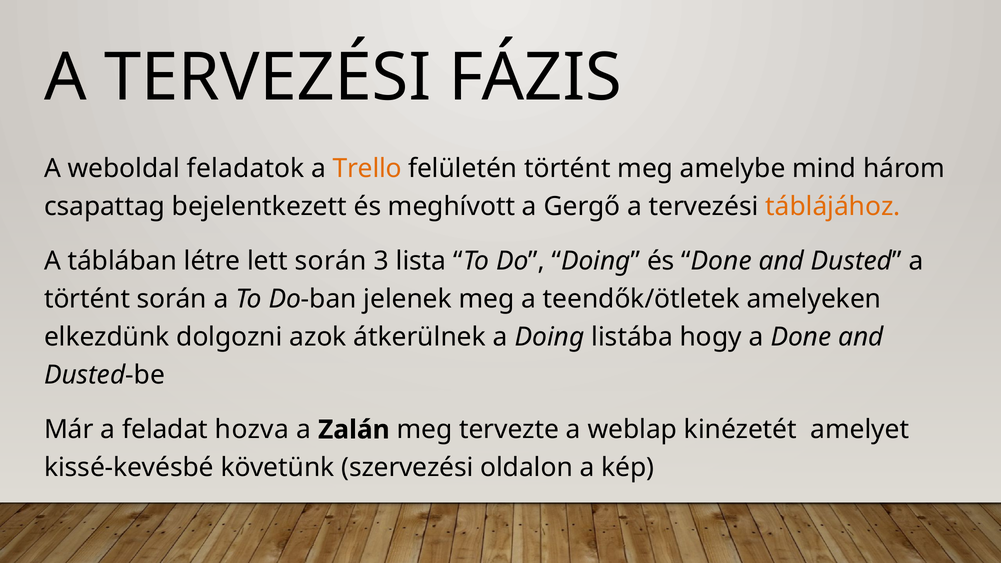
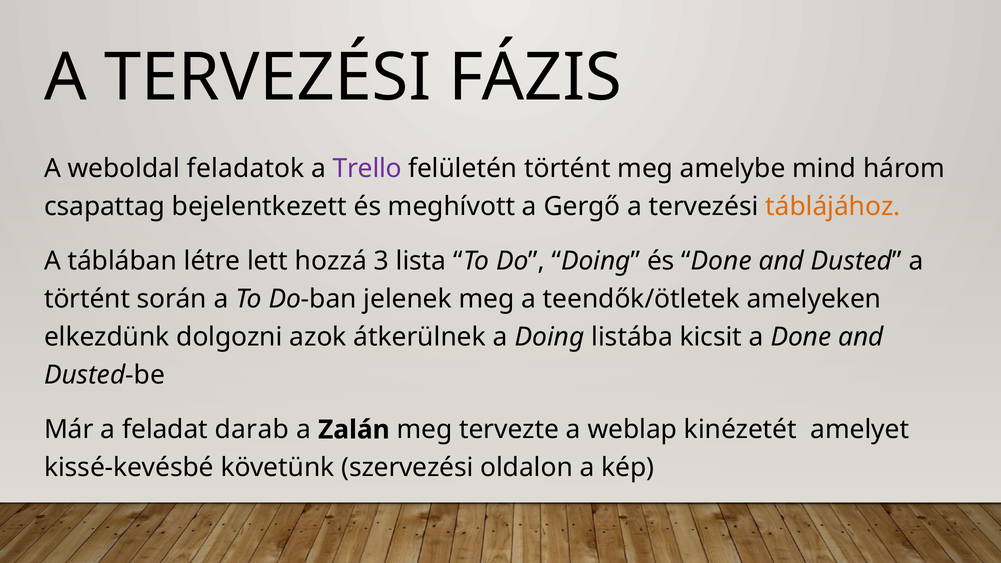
Trello colour: orange -> purple (367, 169)
lett során: során -> hozzá (331, 261)
hogy: hogy -> kicsit (711, 337)
hozva: hozva -> darab (252, 430)
